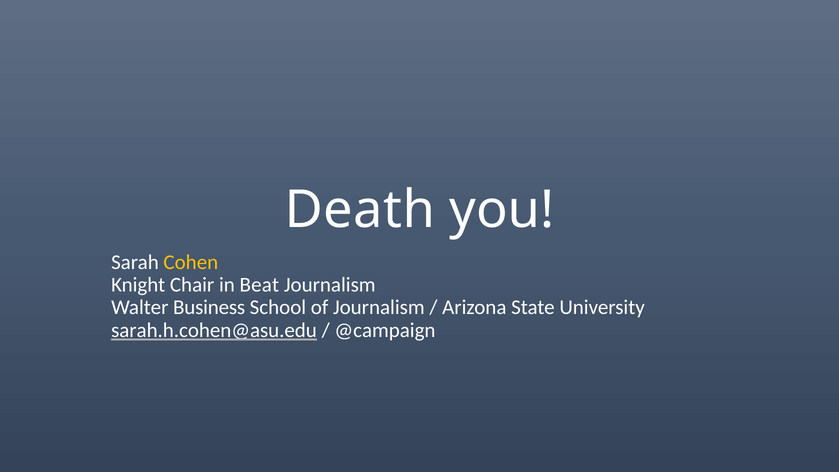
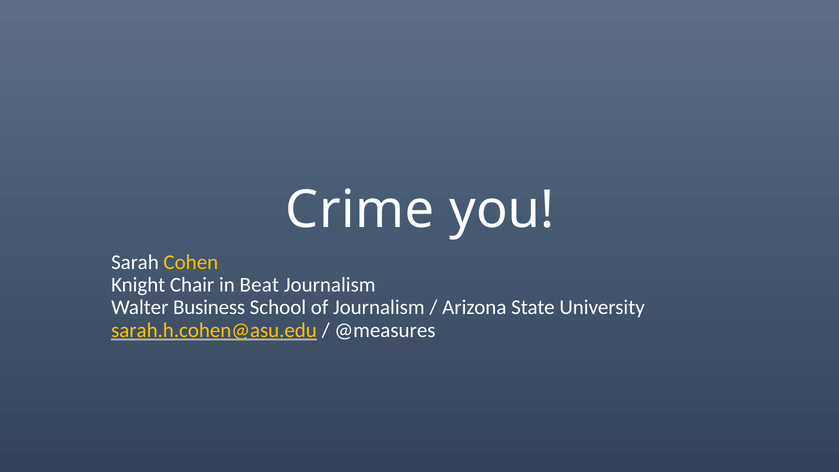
Death: Death -> Crime (360, 210)
sarah.h.cohen@asu.edu colour: white -> yellow (214, 330)
@campaign: @campaign -> @measures (385, 330)
